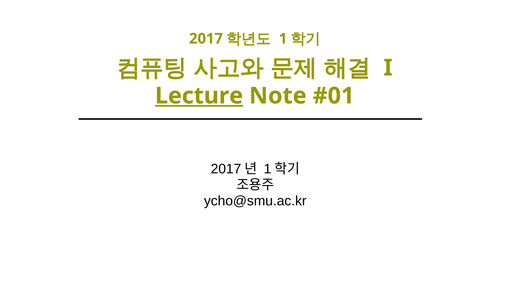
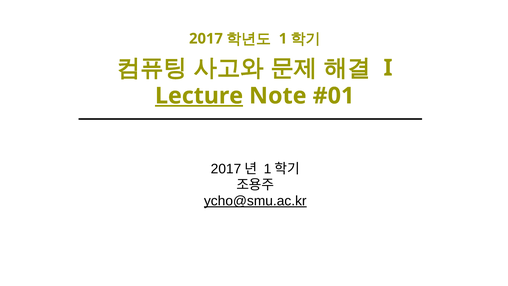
ycho@smu.ac.kr underline: none -> present (255, 201)
